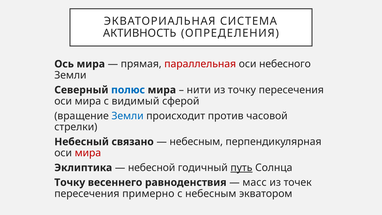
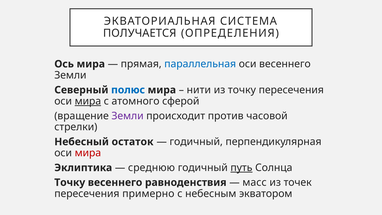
АКТИВНОСТЬ: АКТИВНОСТЬ -> ПОЛУЧАЕТСЯ (140, 33)
параллельная colour: red -> blue (200, 64)
небесного: небесного -> весеннего (285, 64)
мира underline: none -> present (88, 101)
видимый: видимый -> атомного (136, 101)
Земли colour: blue -> purple (128, 116)
связано: связано -> остаток (133, 142)
небесным: небесным -> годичный (196, 142)
небесной: небесной -> среднюю (151, 168)
